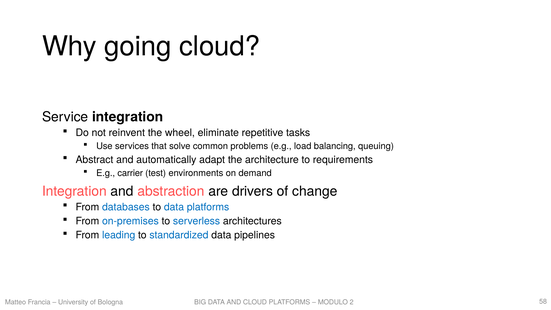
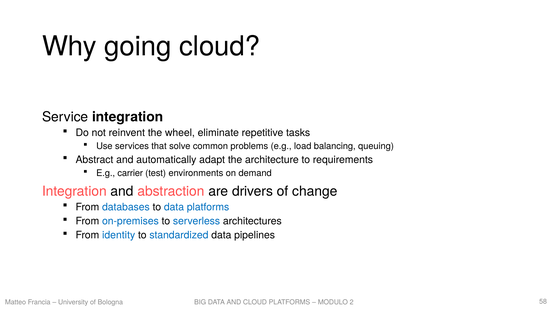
leading: leading -> identity (119, 235)
